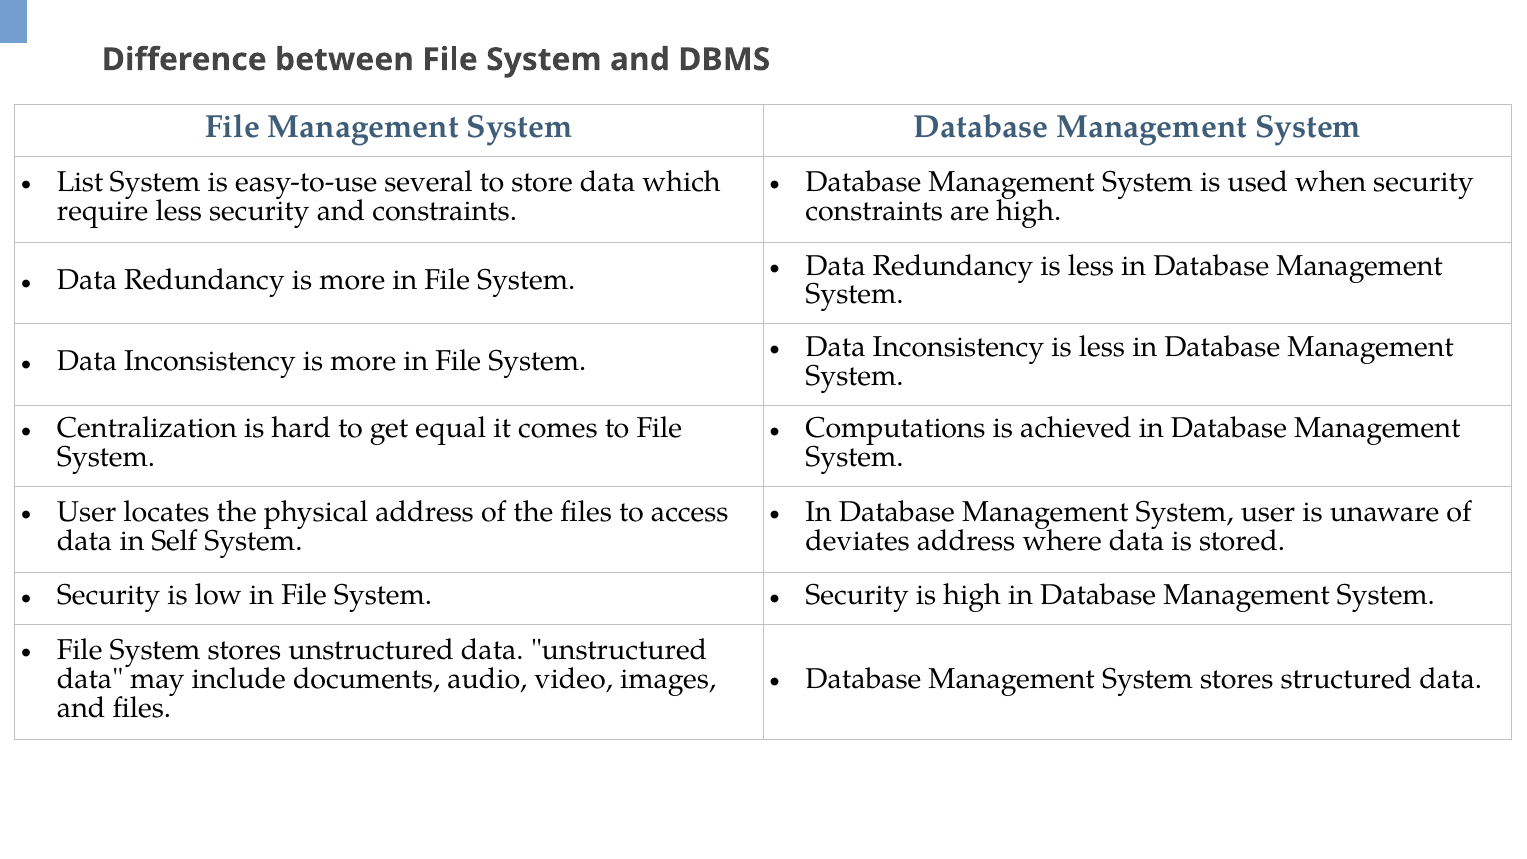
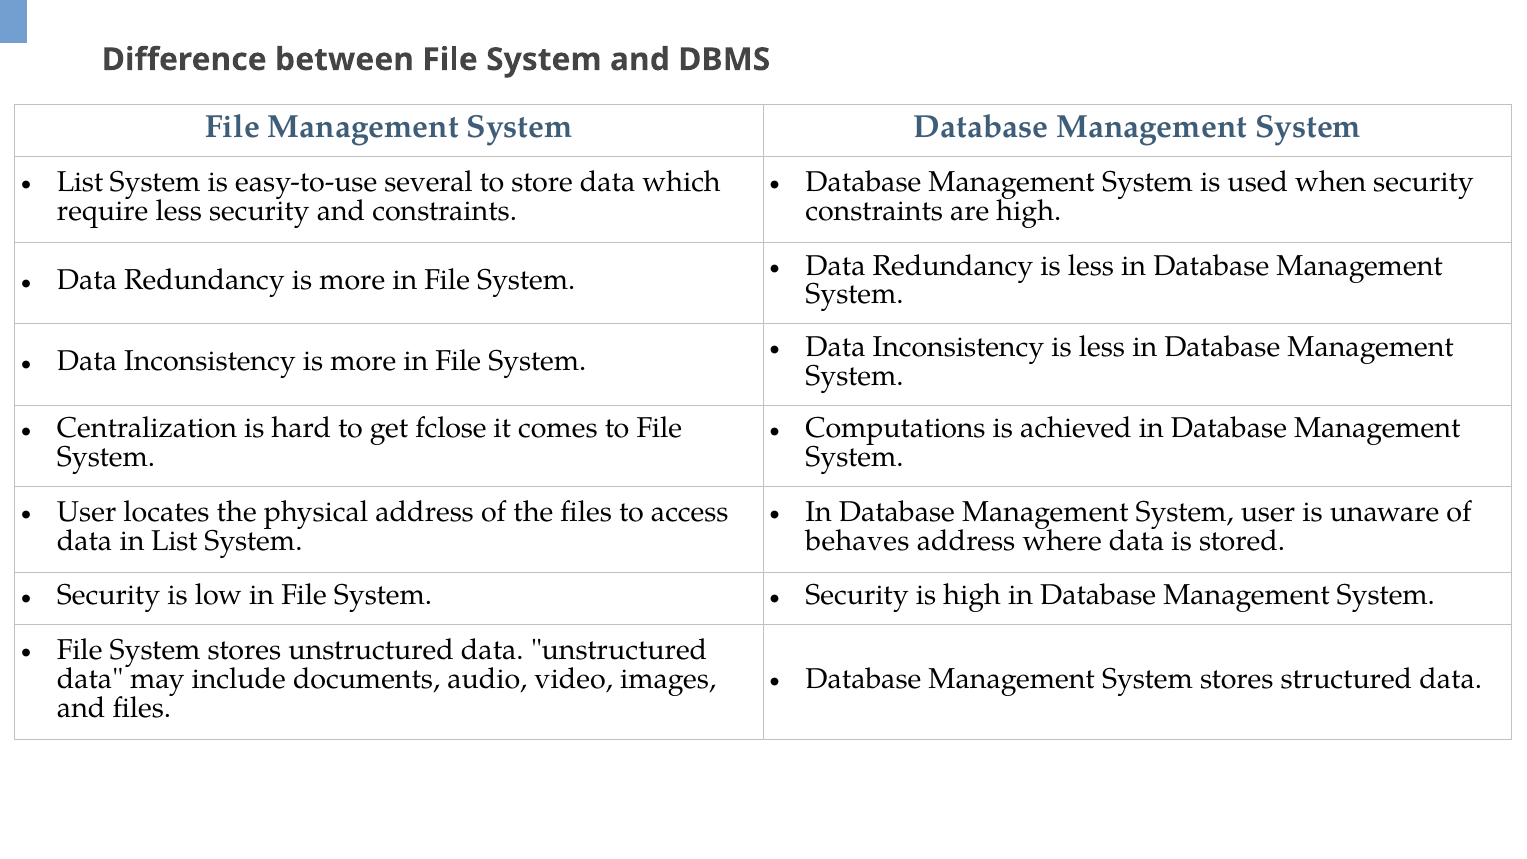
equal: equal -> fclose (451, 428)
in Self: Self -> List (174, 541)
deviates: deviates -> behaves (858, 541)
